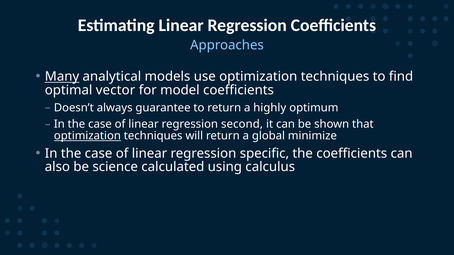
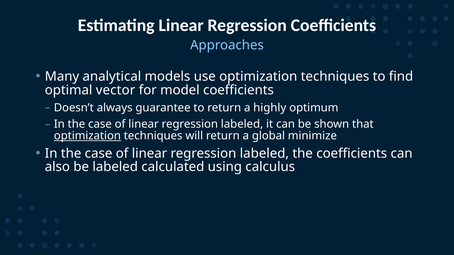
Many underline: present -> none (62, 77)
second: second -> labeled (242, 124)
specific: specific -> labeled (264, 154)
be science: science -> labeled (115, 167)
